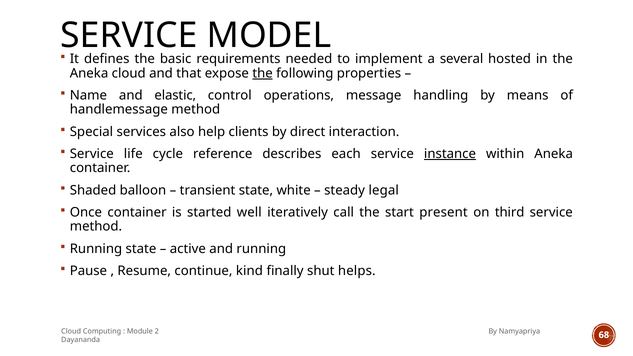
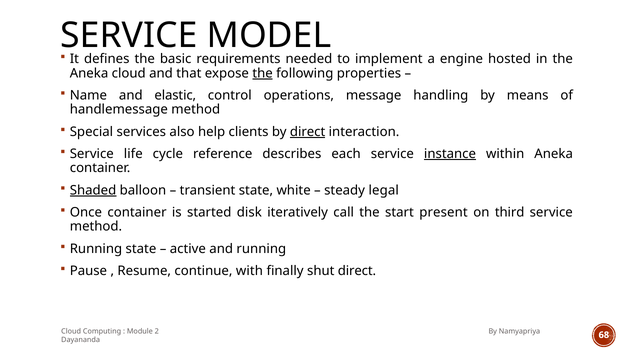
several: several -> engine (462, 59)
direct underline: none -> present (308, 132)
Shaded underline: none -> present (93, 190)
well: well -> disk (249, 212)
kind: kind -> with (249, 271)
shut helps: helps -> direct (357, 271)
